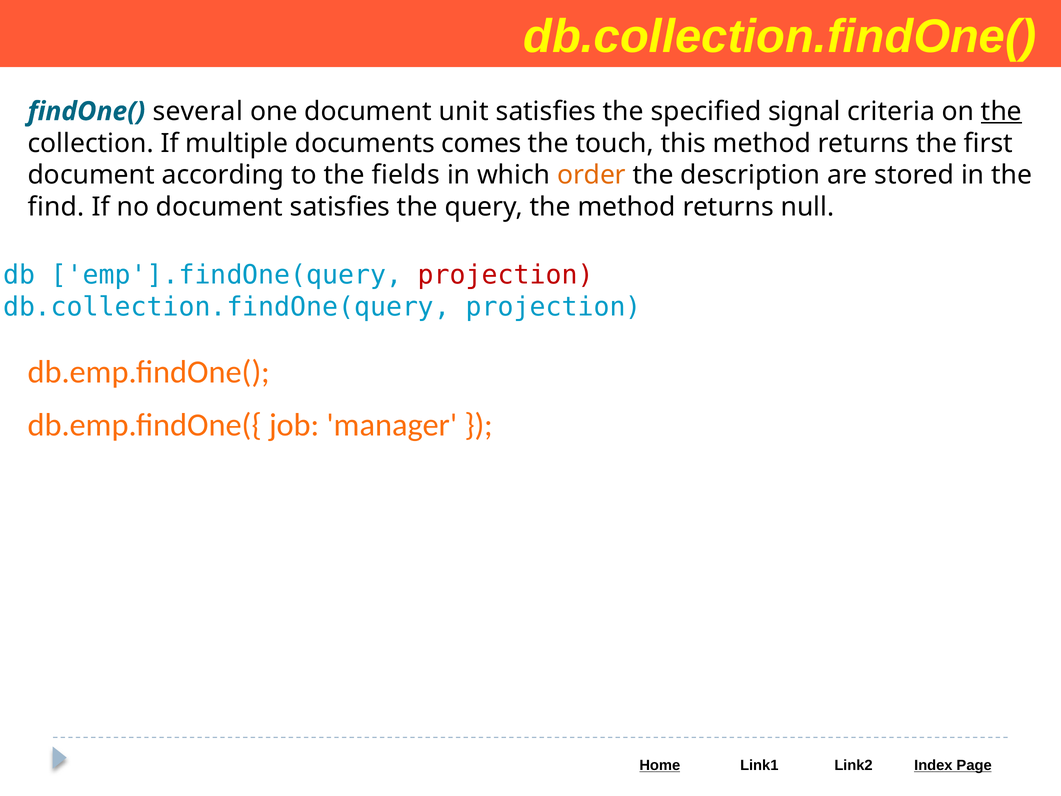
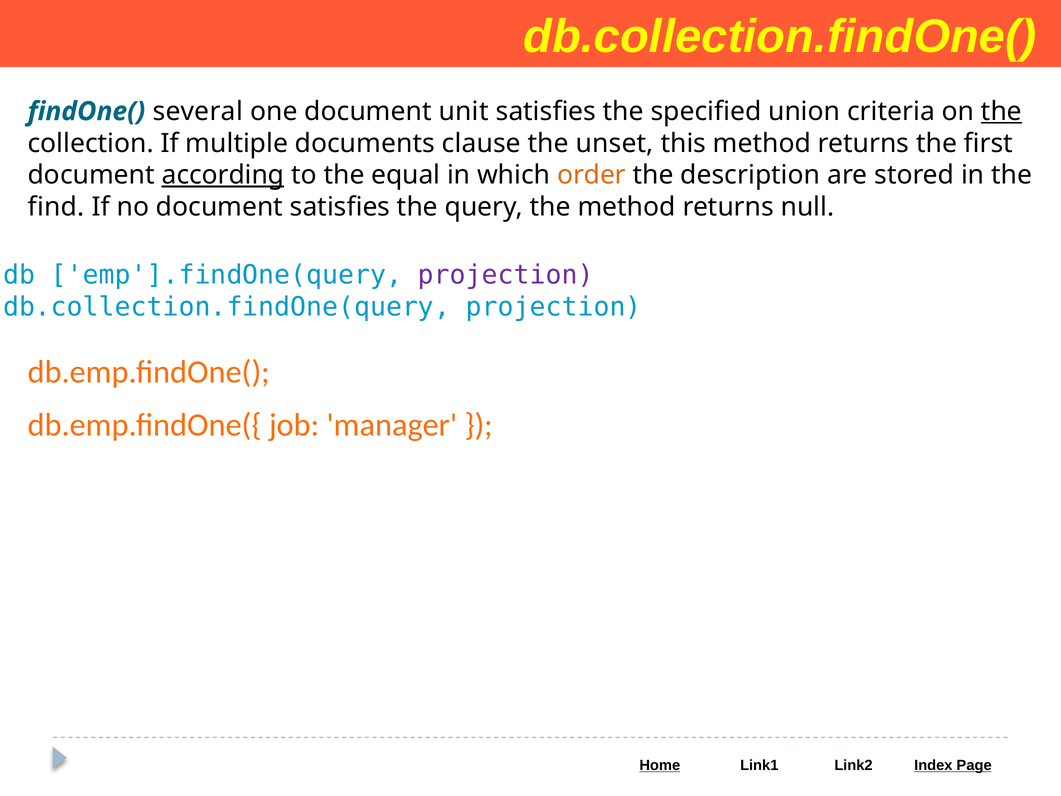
signal: signal -> union (804, 111)
comes: comes -> clause (481, 143)
touch: touch -> unset (615, 143)
according underline: none -> present (223, 175)
fields: fields -> equal (406, 175)
projection colour: red -> purple (506, 275)
